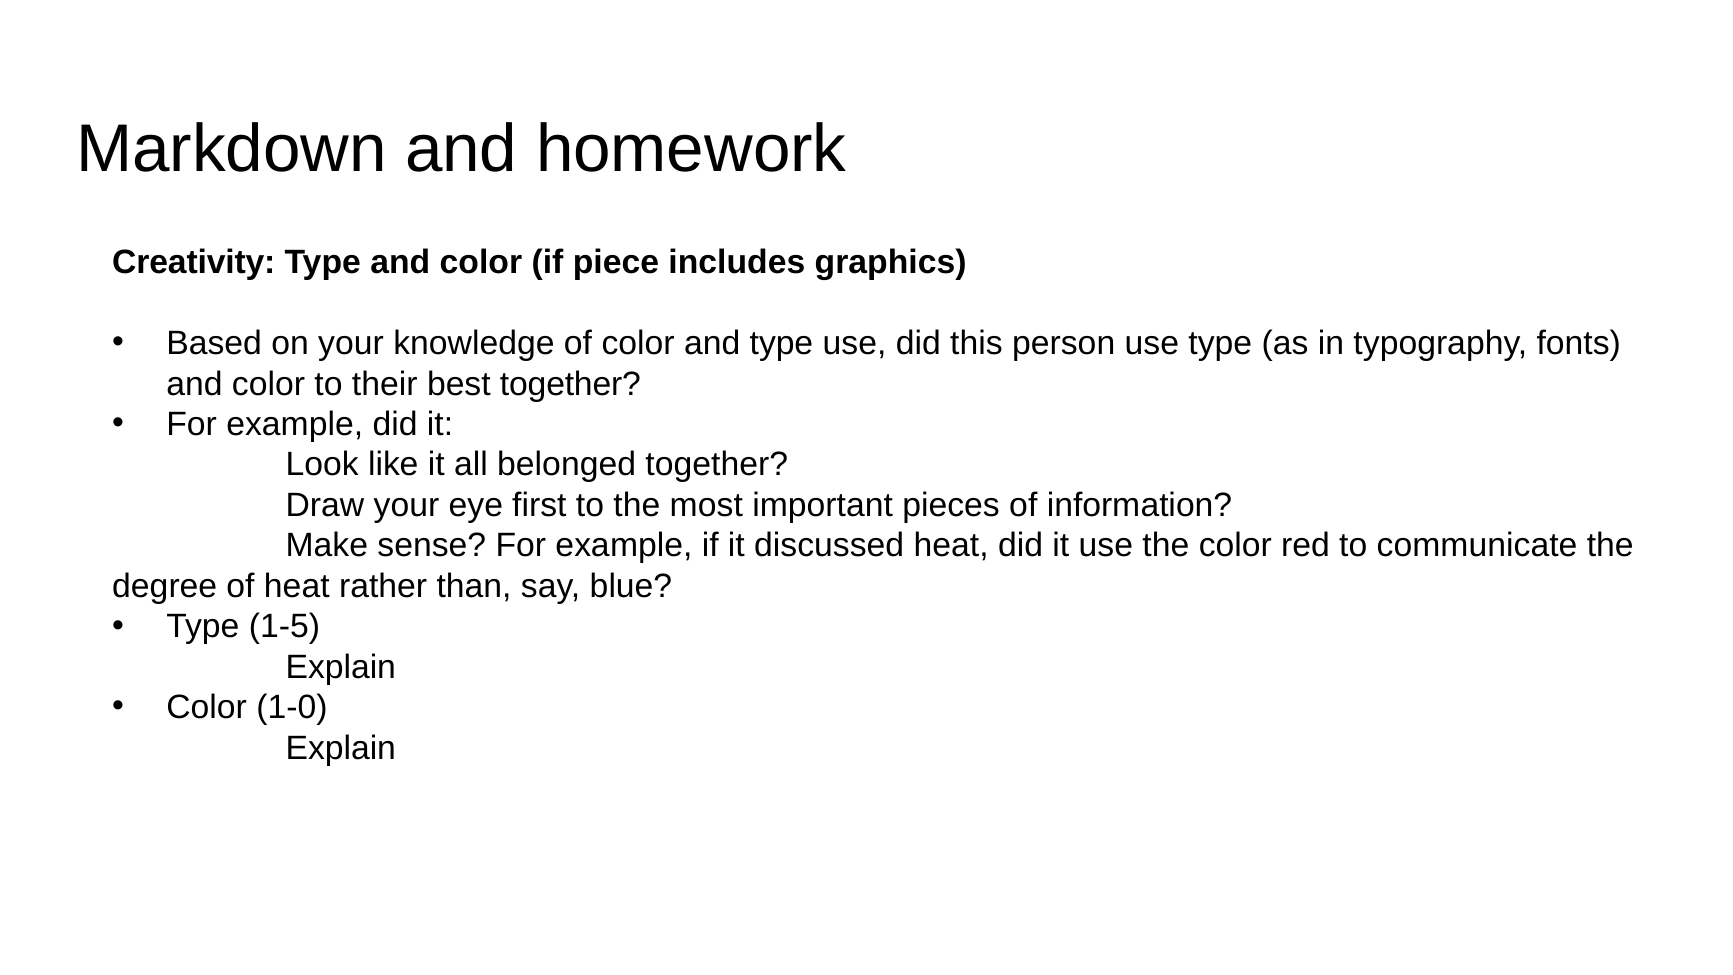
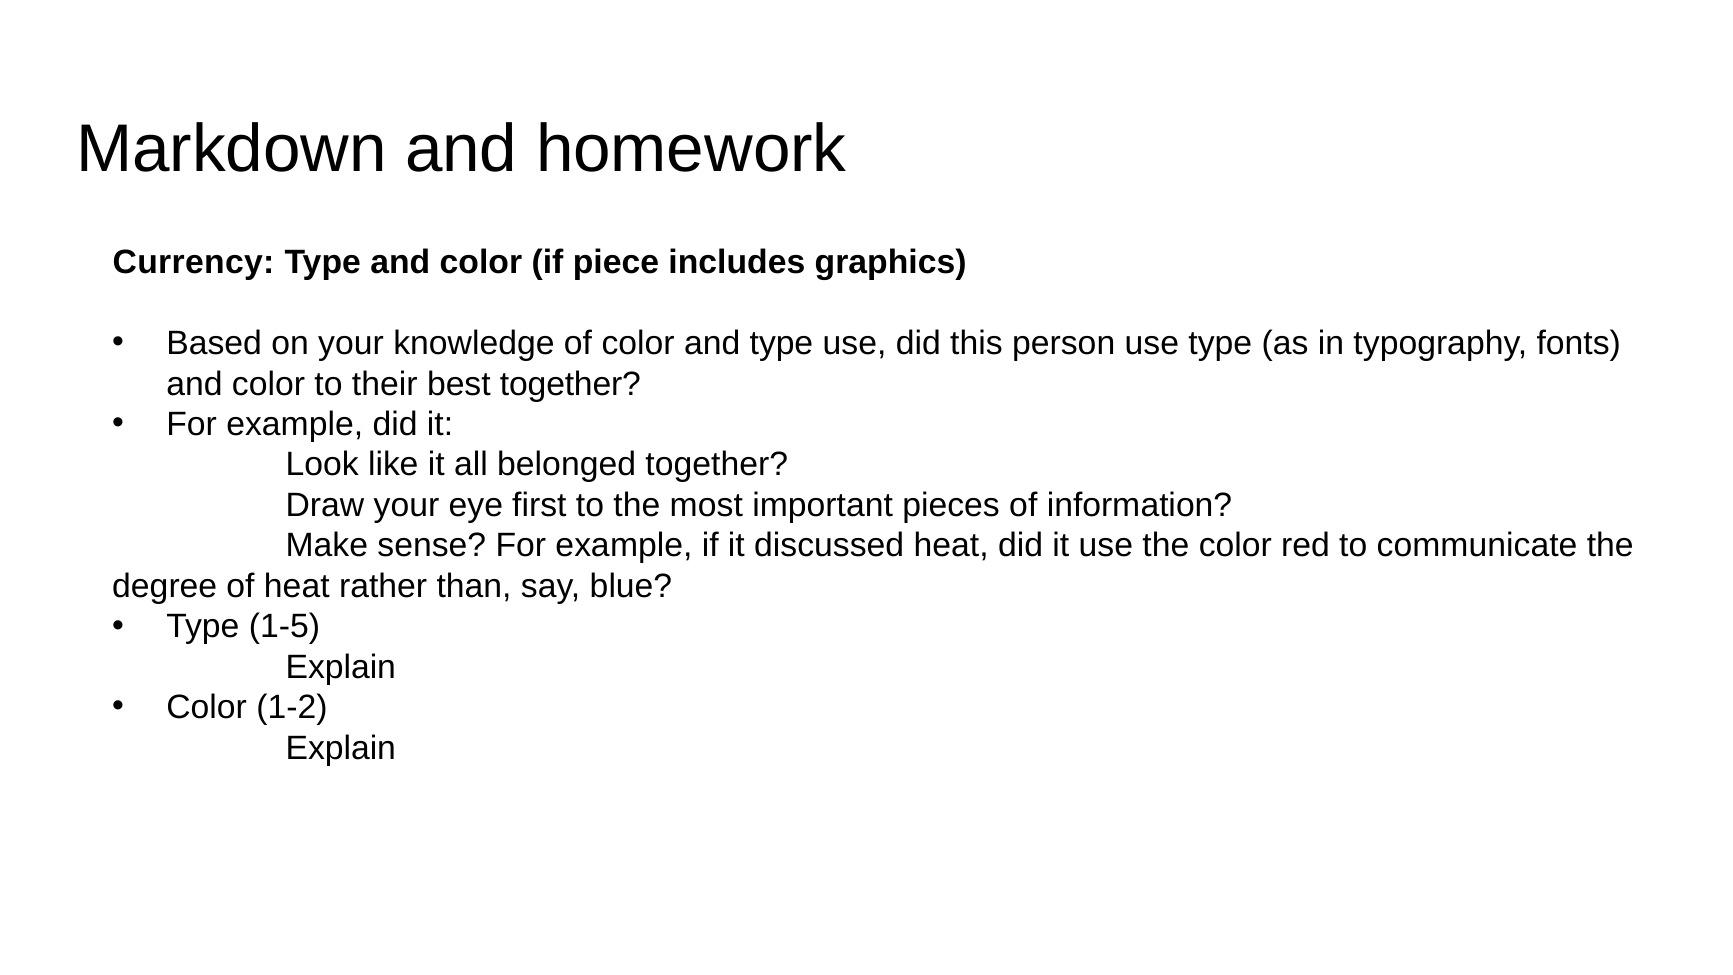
Creativity: Creativity -> Currency (194, 262)
1-0: 1-0 -> 1-2 (292, 708)
